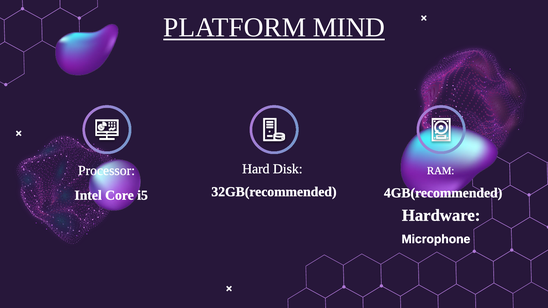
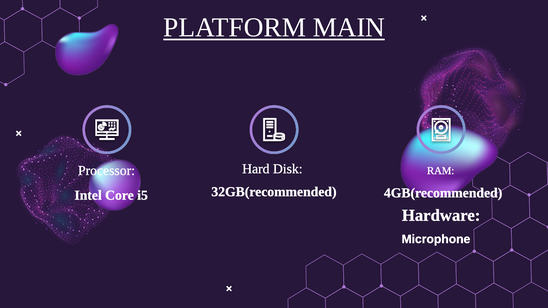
MIND: MIND -> MAIN (349, 27)
